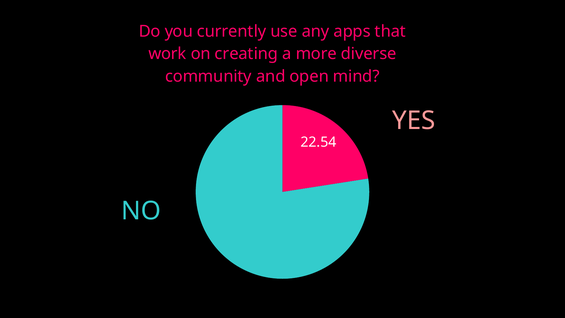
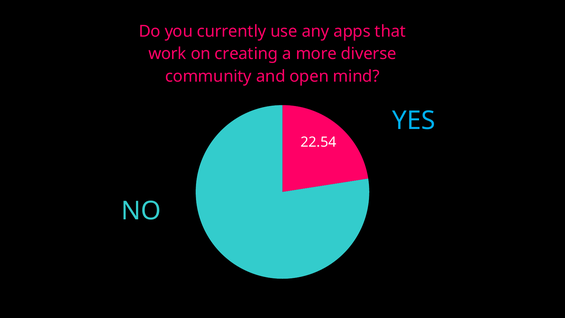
YES colour: pink -> light blue (414, 120)
